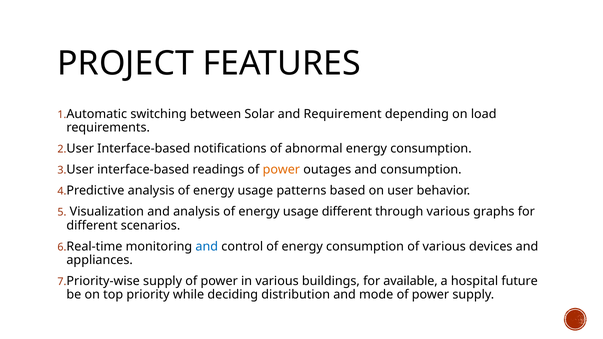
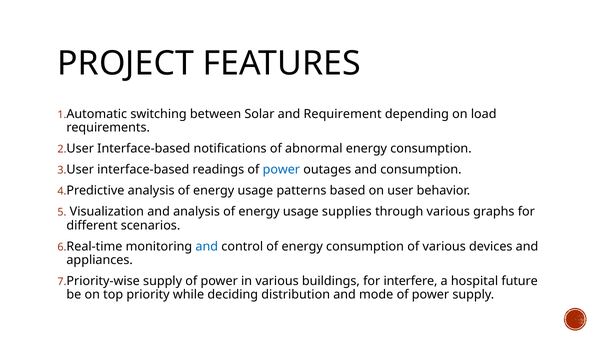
power colour: orange -> blue (281, 170)
usage different: different -> supplies (347, 212)
available: available -> interfere (410, 281)
